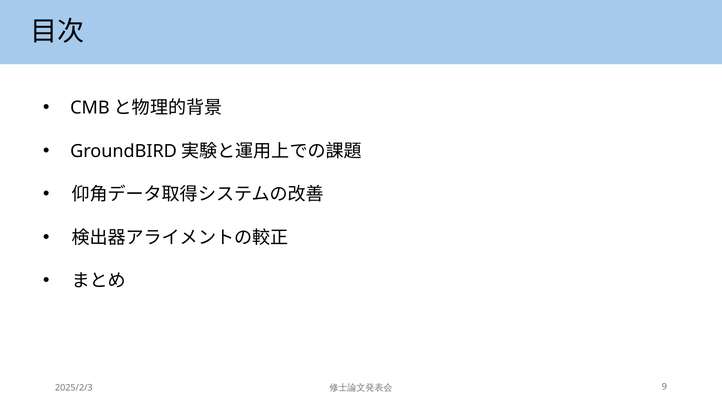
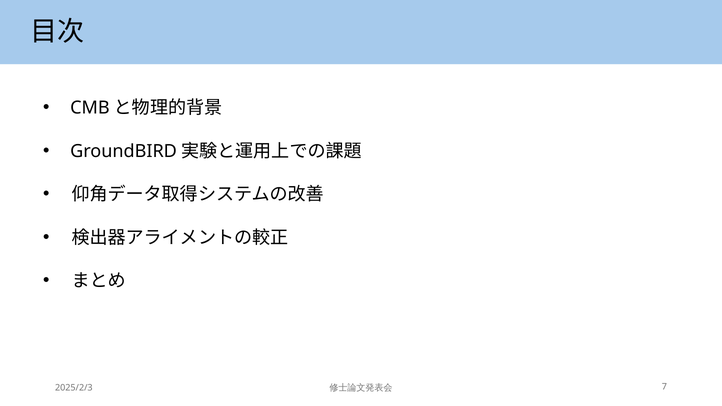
9: 9 -> 7 (664, 387)
